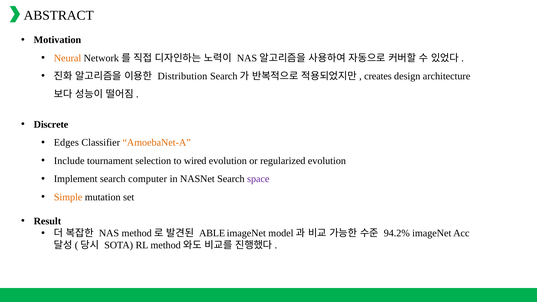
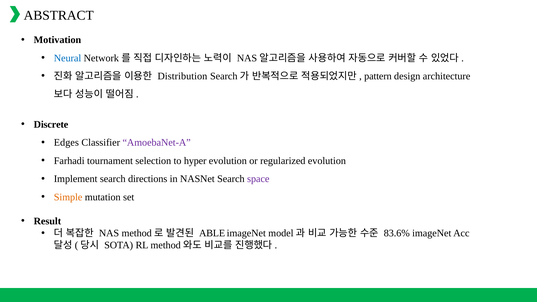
Neural colour: orange -> blue (68, 58)
creates: creates -> pattern (378, 76)
AmoebaNet-A colour: orange -> purple (157, 143)
Include: Include -> Farhadi (69, 161)
wired: wired -> hyper (195, 161)
computer: computer -> directions (148, 179)
94.2%: 94.2% -> 83.6% (397, 233)
